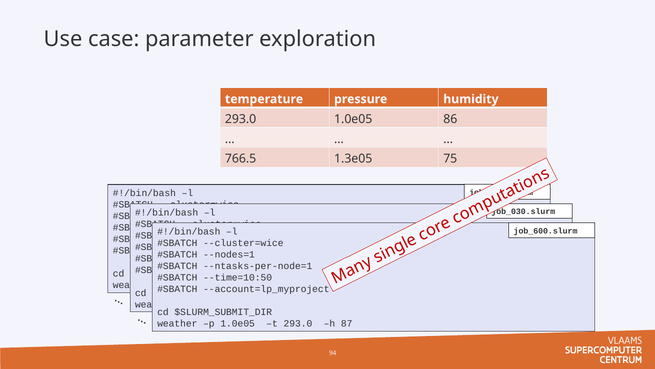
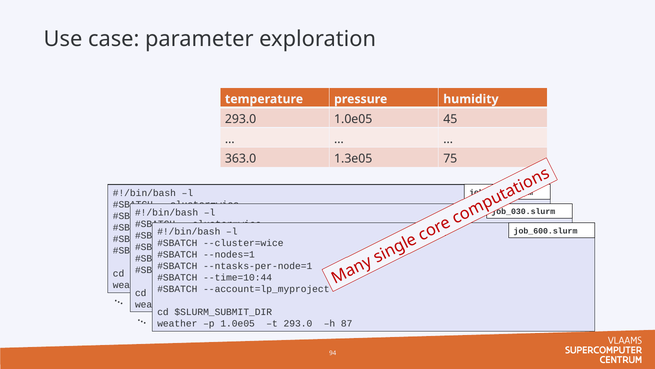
86: 86 -> 45 (450, 119)
766.5: 766.5 -> 363.0 (241, 159)
--time=10:50: --time=10:50 -> --time=10:44 (238, 277)
